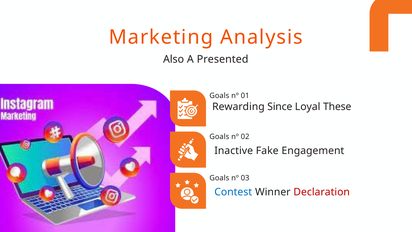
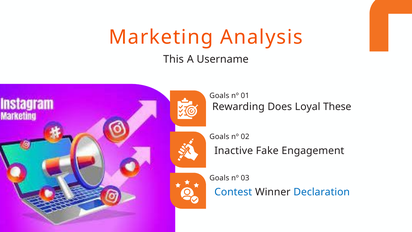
Also: Also -> This (174, 59)
Presented: Presented -> Username (223, 59)
Since: Since -> Does (280, 106)
Declaration colour: red -> blue (322, 192)
